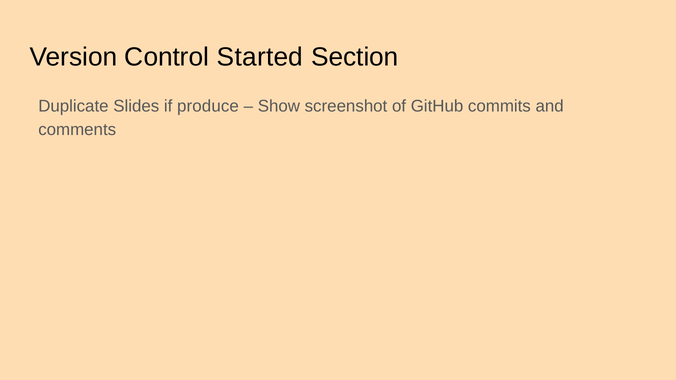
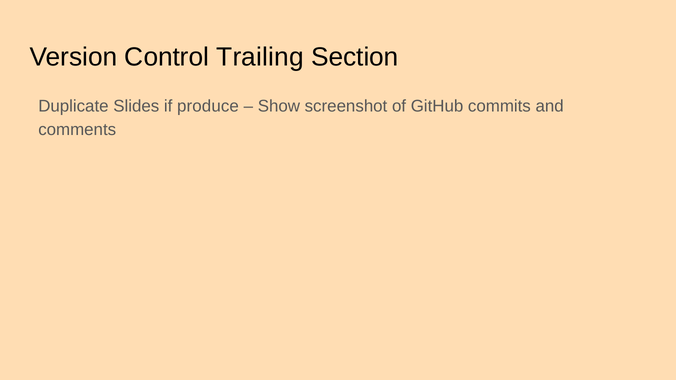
Started: Started -> Trailing (260, 57)
